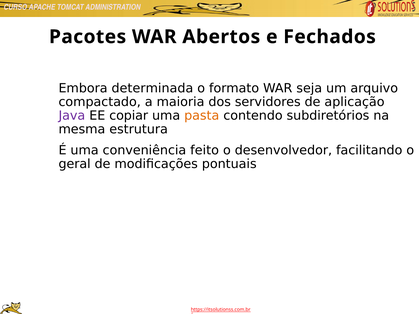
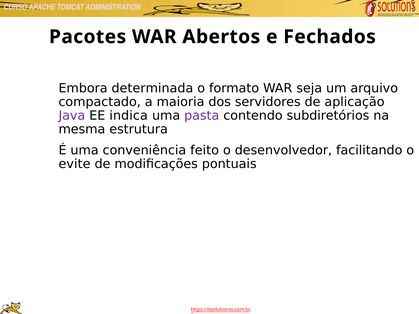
copiar: copiar -> indica (129, 116)
pasta colour: orange -> purple (202, 116)
geral: geral -> evite (75, 164)
